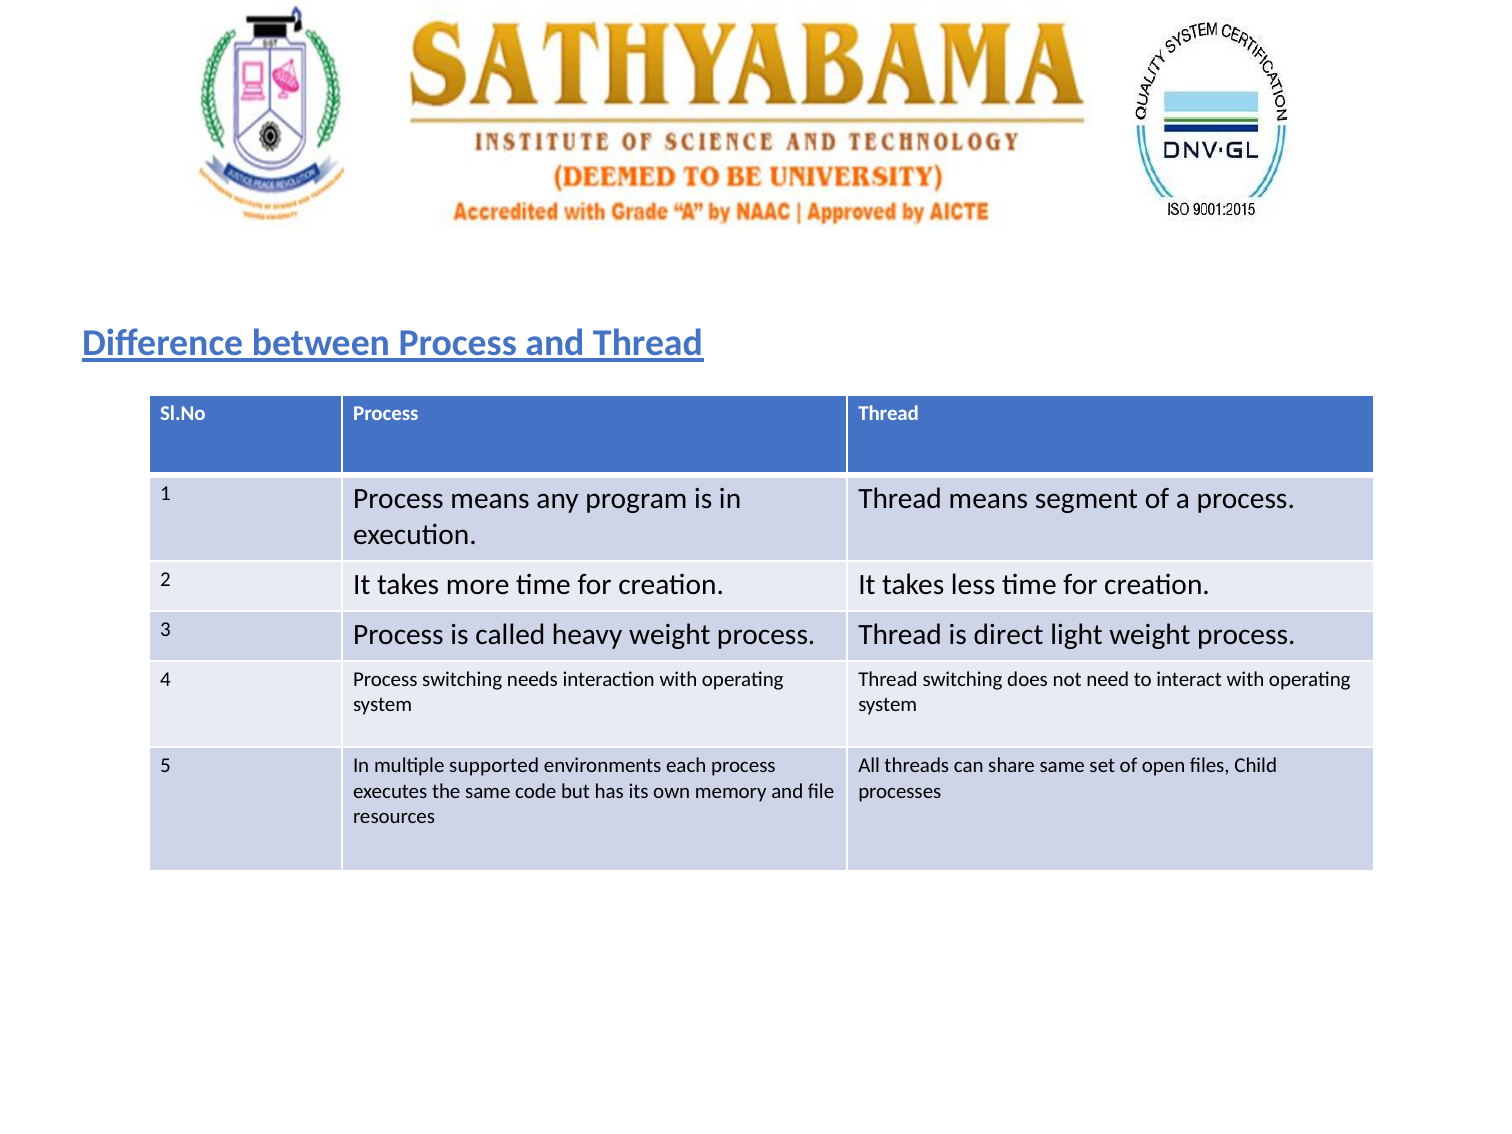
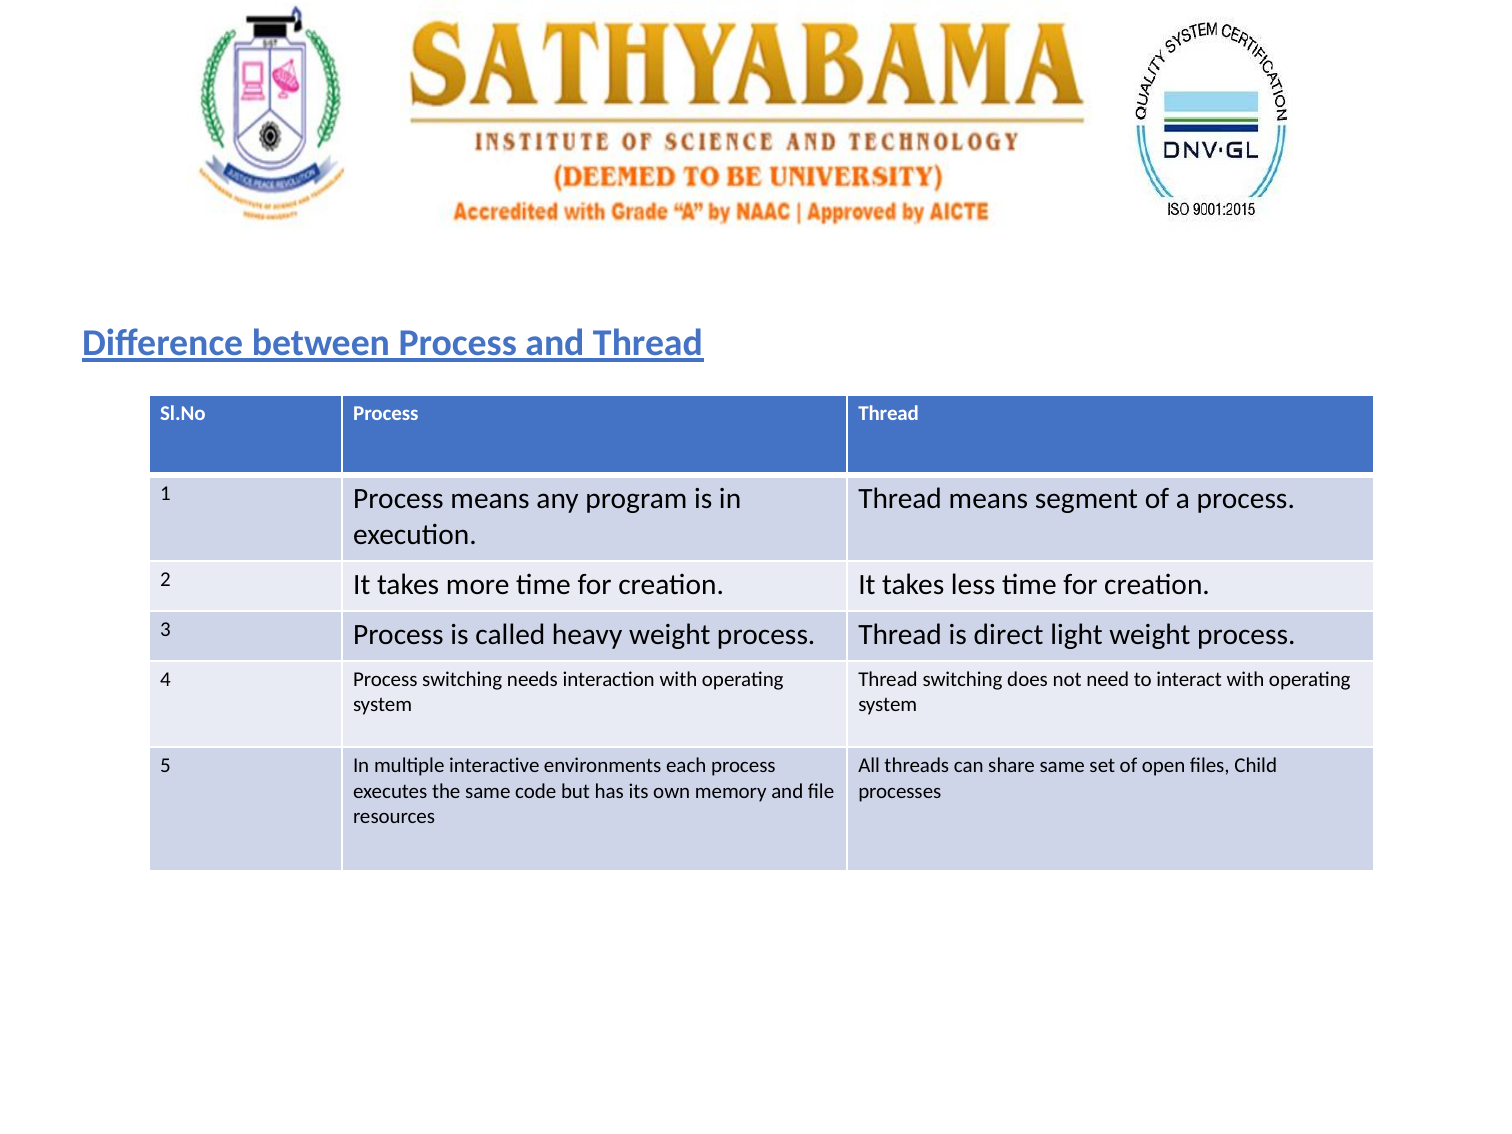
supported: supported -> interactive (494, 766)
